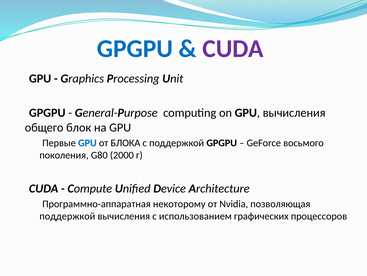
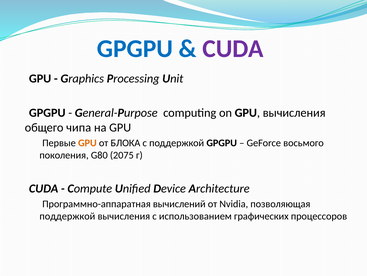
блок: блок -> чипа (79, 127)
GPU colour: blue -> orange (87, 143)
2000: 2000 -> 2075 (122, 155)
некоторому: некоторому -> вычислений (179, 203)
